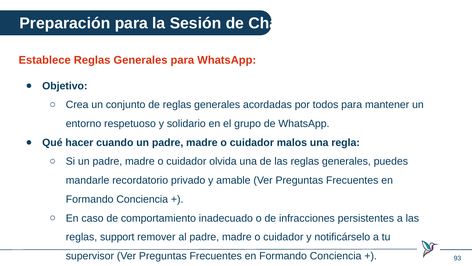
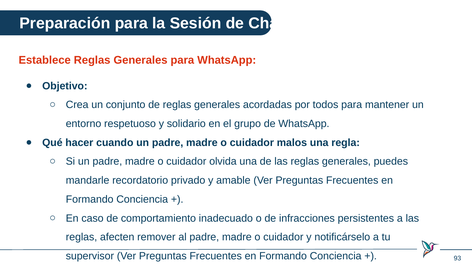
support: support -> afecten (117, 237)
